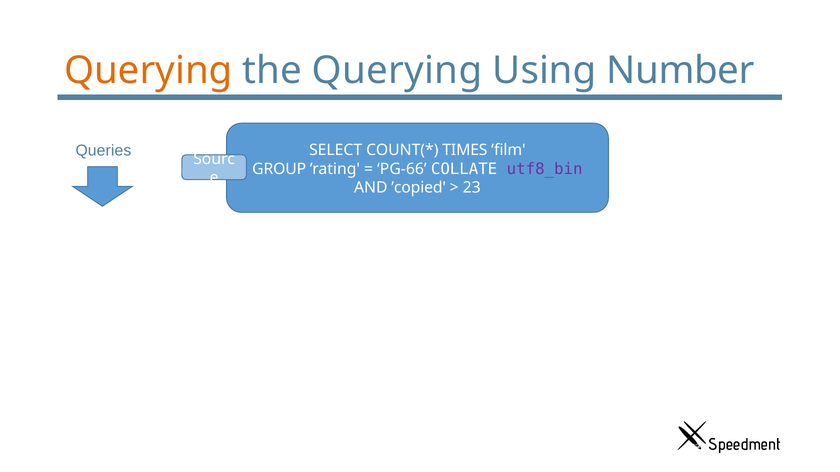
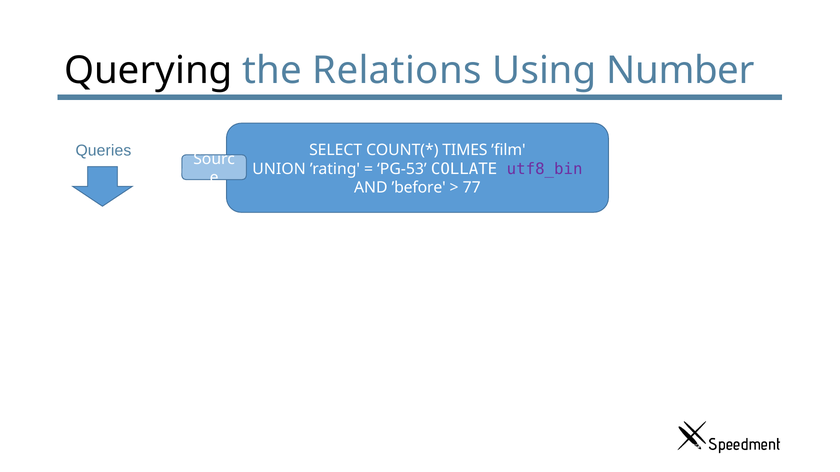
Querying colour: orange -> black (148, 71)
the Querying: Querying -> Relations (397, 71)
GROUP: GROUP -> UNION (279, 169)
PG-66: PG-66 -> PG-53 (402, 169)
’copied: ’copied -> ’before (419, 188)
23: 23 -> 77 (472, 188)
